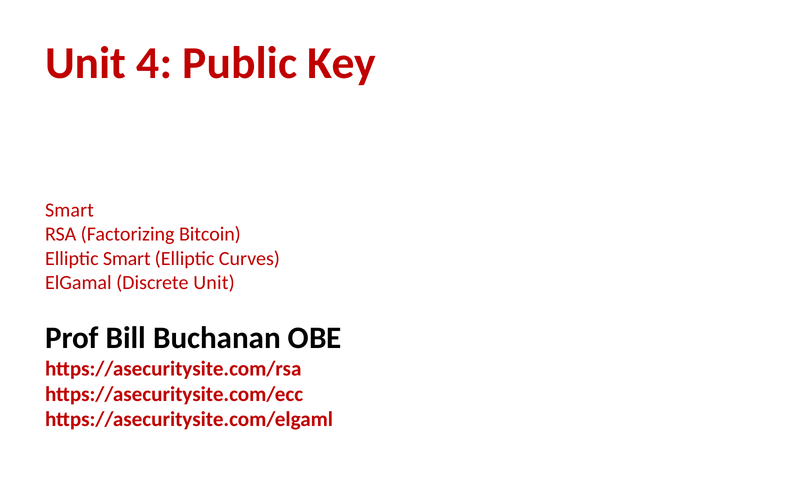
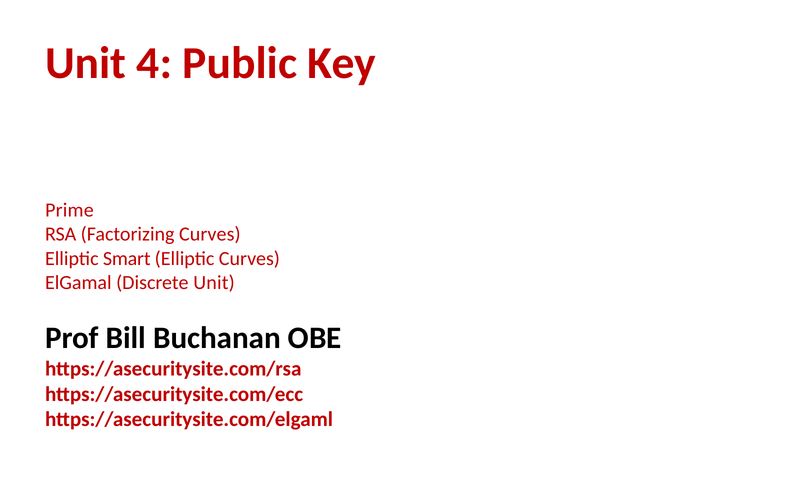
Smart: Smart -> Prime (69, 210)
Factorizing Bitcoin: Bitcoin -> Curves (210, 234)
